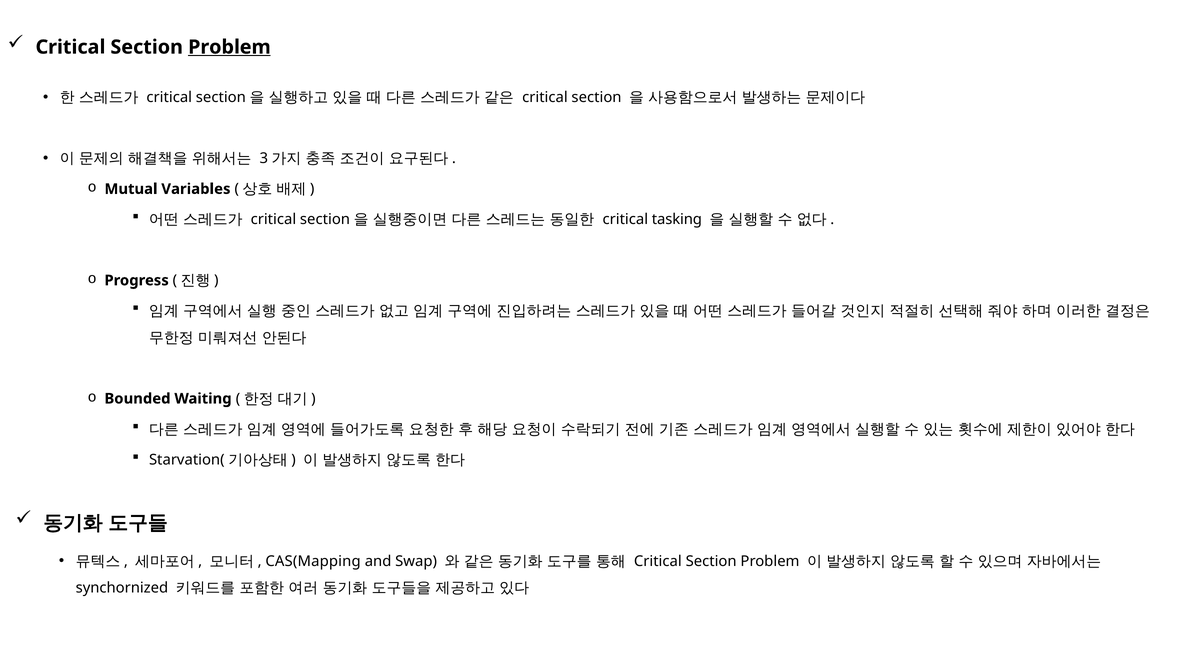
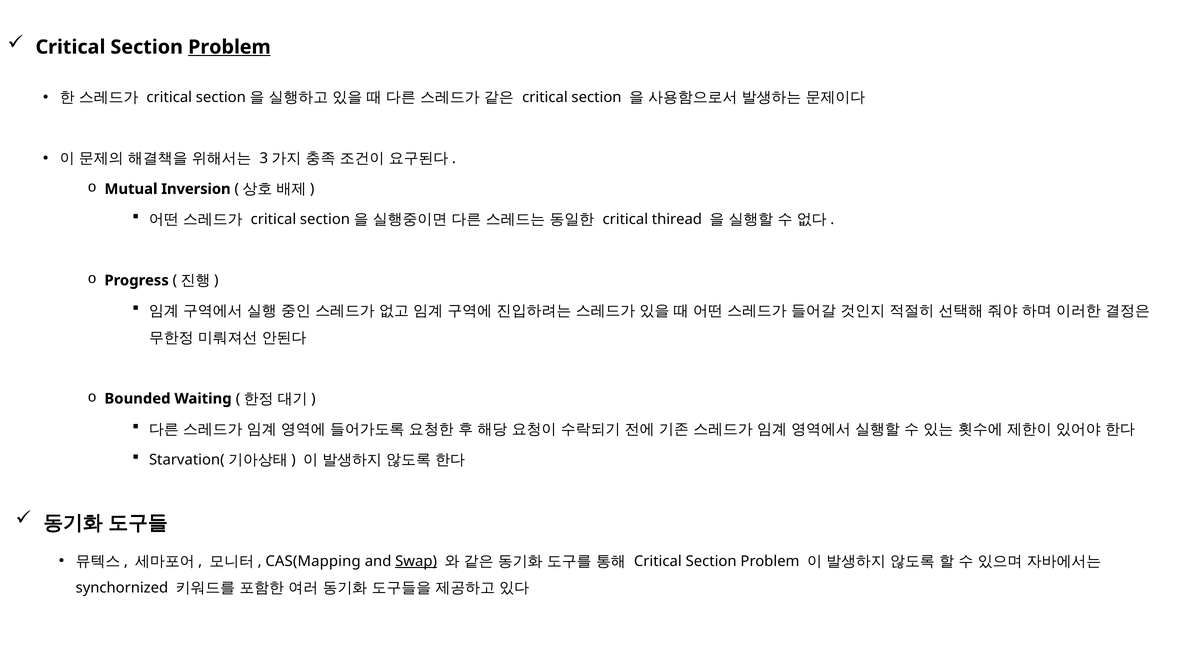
Variables: Variables -> Inversion (196, 189)
tasking: tasking -> thiread (677, 220)
Swap underline: none -> present (416, 562)
